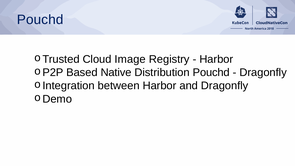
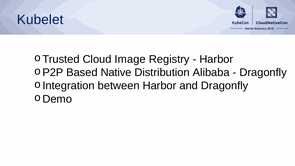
Pouchd: Pouchd -> Kubelet (40, 20)
Distribution Pouchd: Pouchd -> Alibaba (211, 72)
